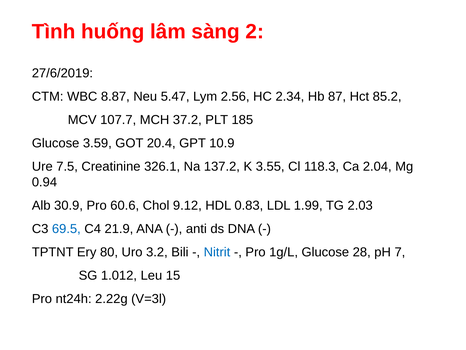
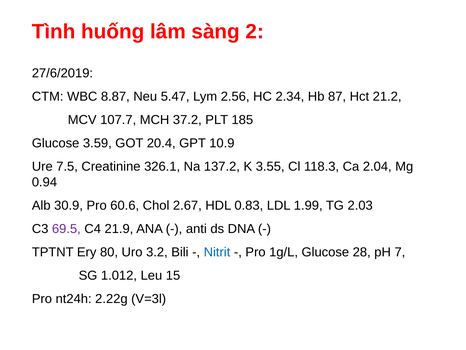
85.2: 85.2 -> 21.2 (387, 96)
9.12: 9.12 -> 2.67 (187, 205)
69.5 colour: blue -> purple (66, 229)
